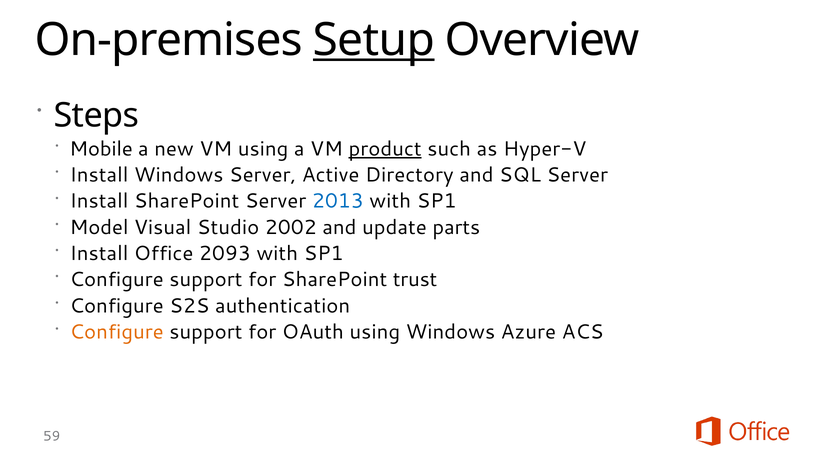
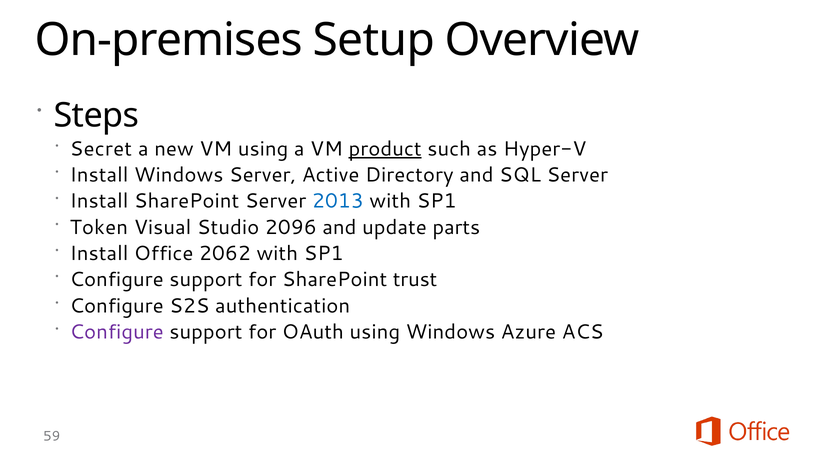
Setup underline: present -> none (374, 40)
Mobile: Mobile -> Secret (101, 149)
Model: Model -> Token (99, 227)
2002: 2002 -> 2096 (291, 227)
2093: 2093 -> 2062 (225, 254)
Configure colour: orange -> purple (117, 332)
